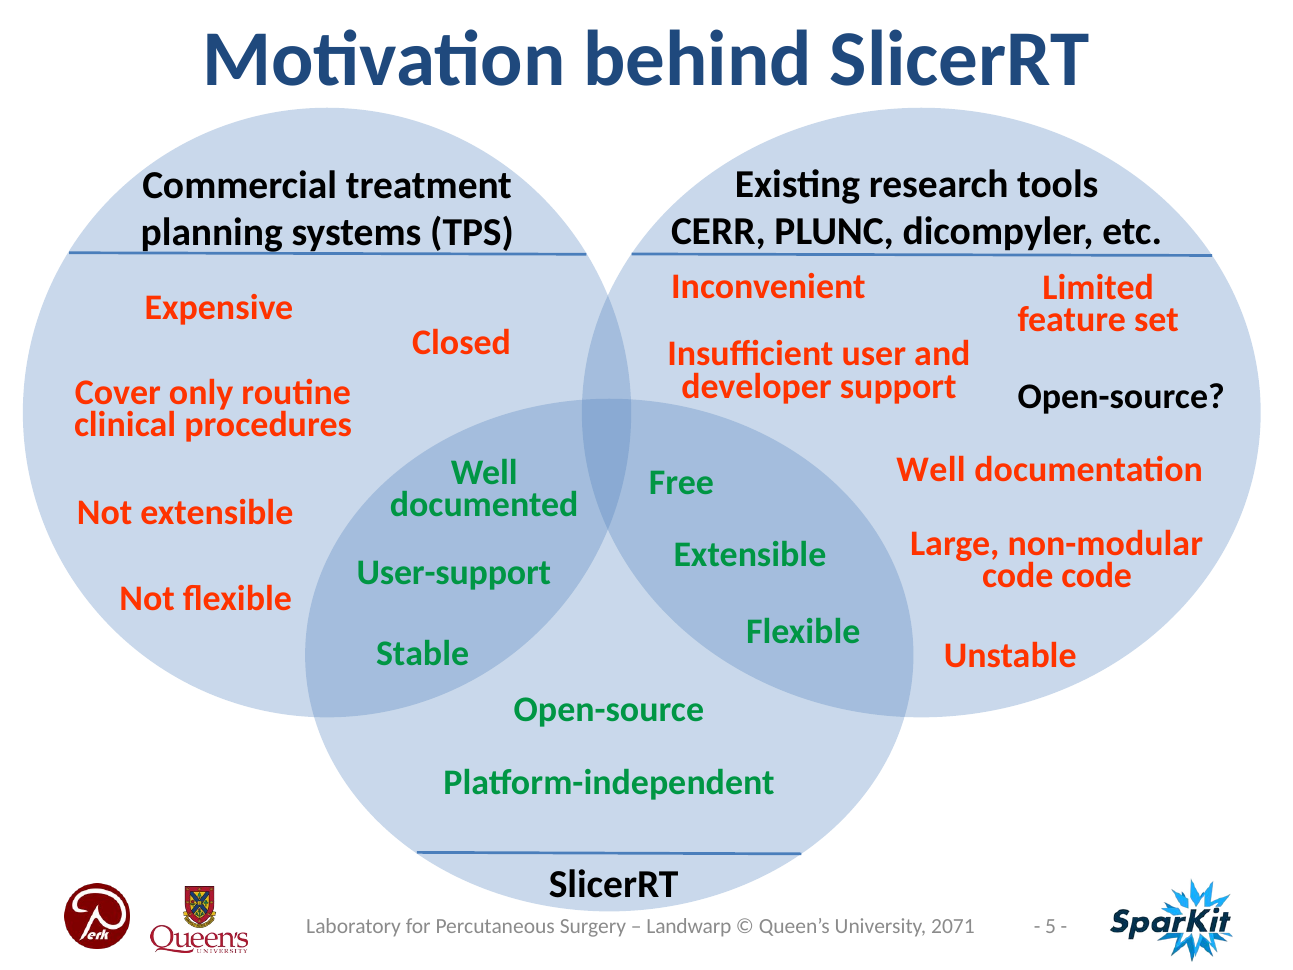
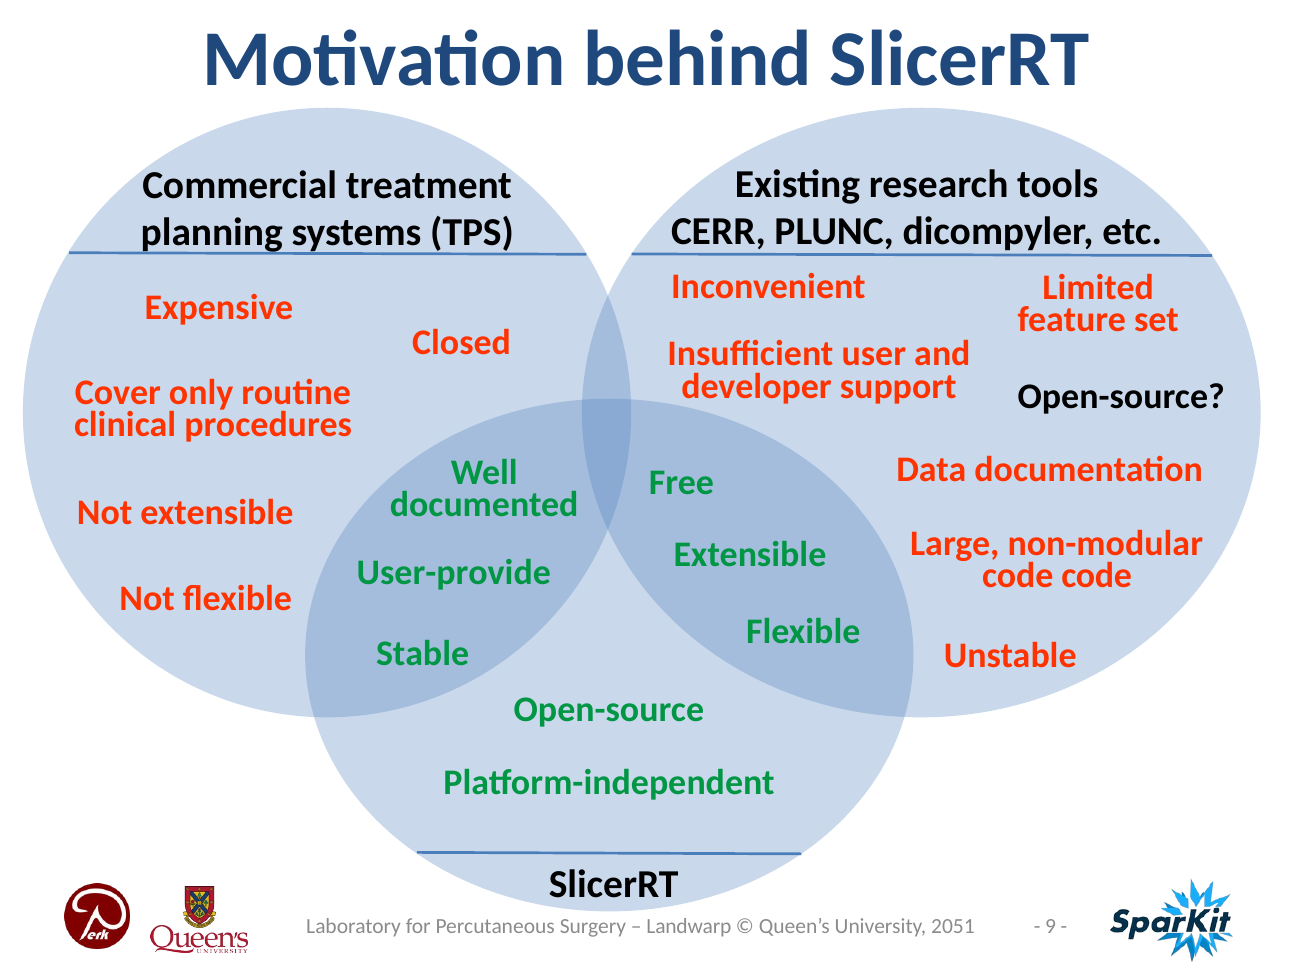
Well: Well -> Data (931, 470)
User-support: User-support -> User-provide (454, 573)
5: 5 -> 9 (1051, 926)
2071: 2071 -> 2051 (953, 926)
